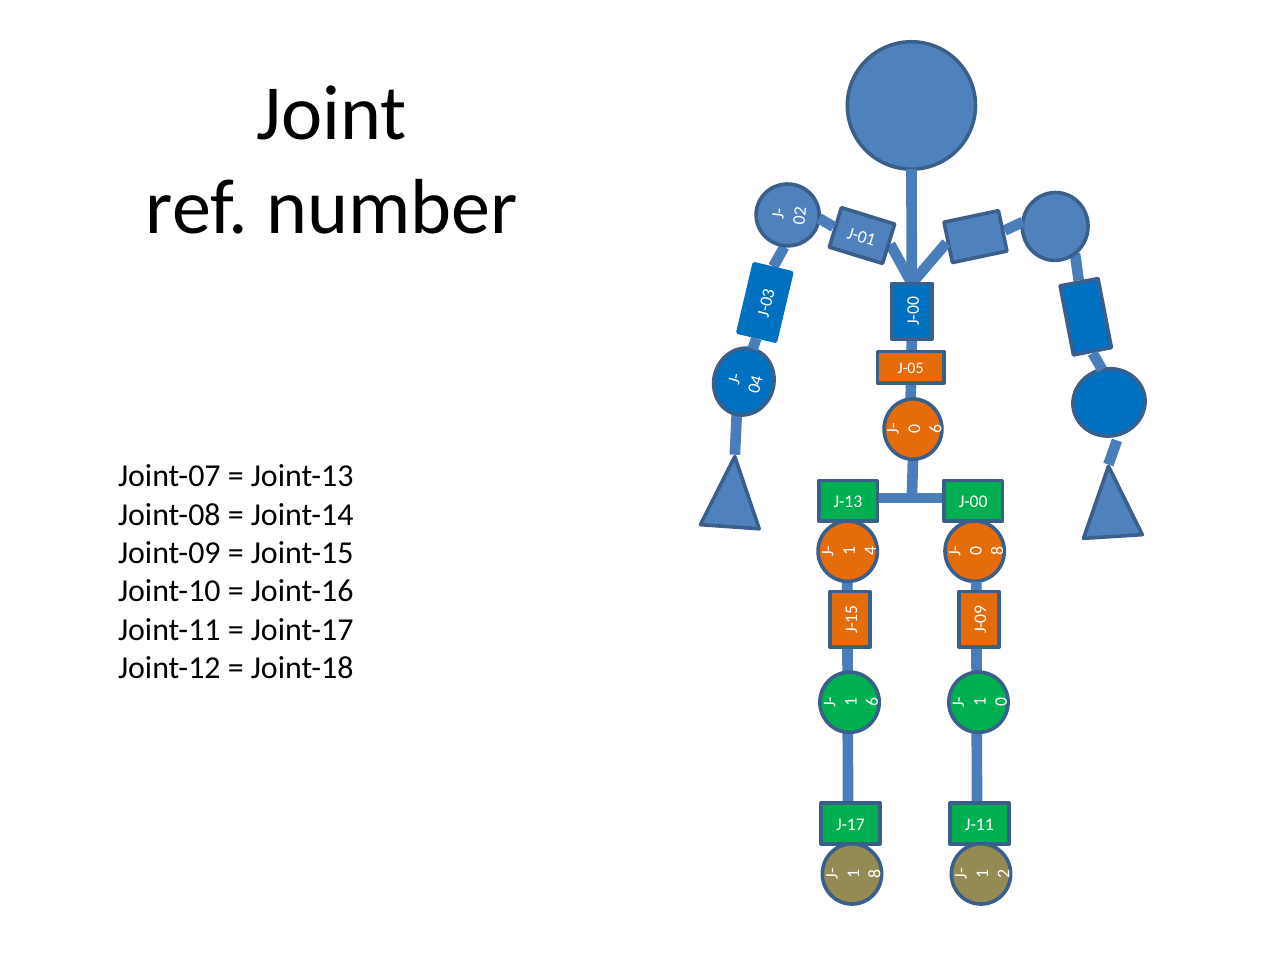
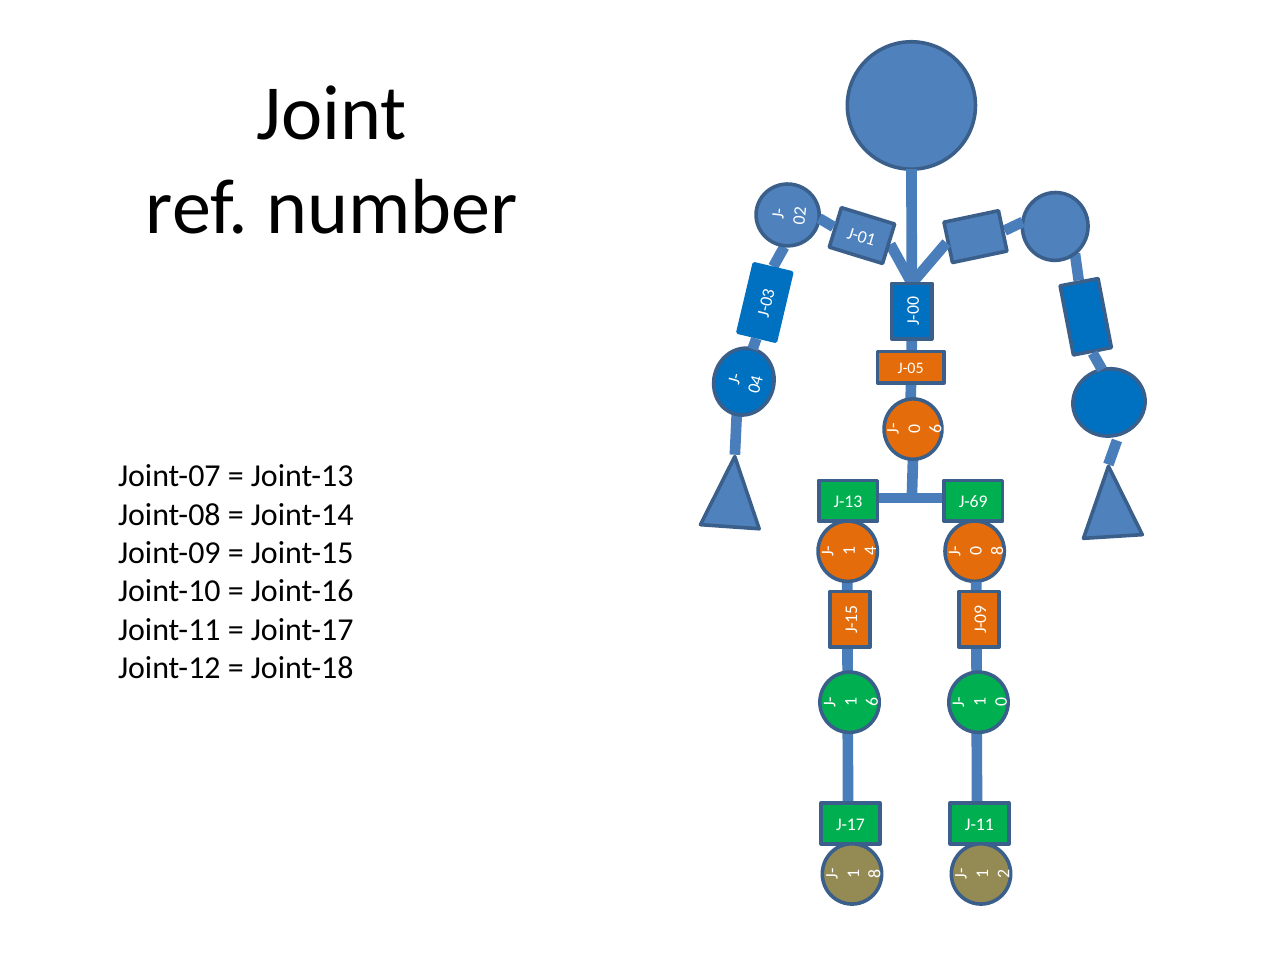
J-00: J-00 -> J-69 (973, 502)
